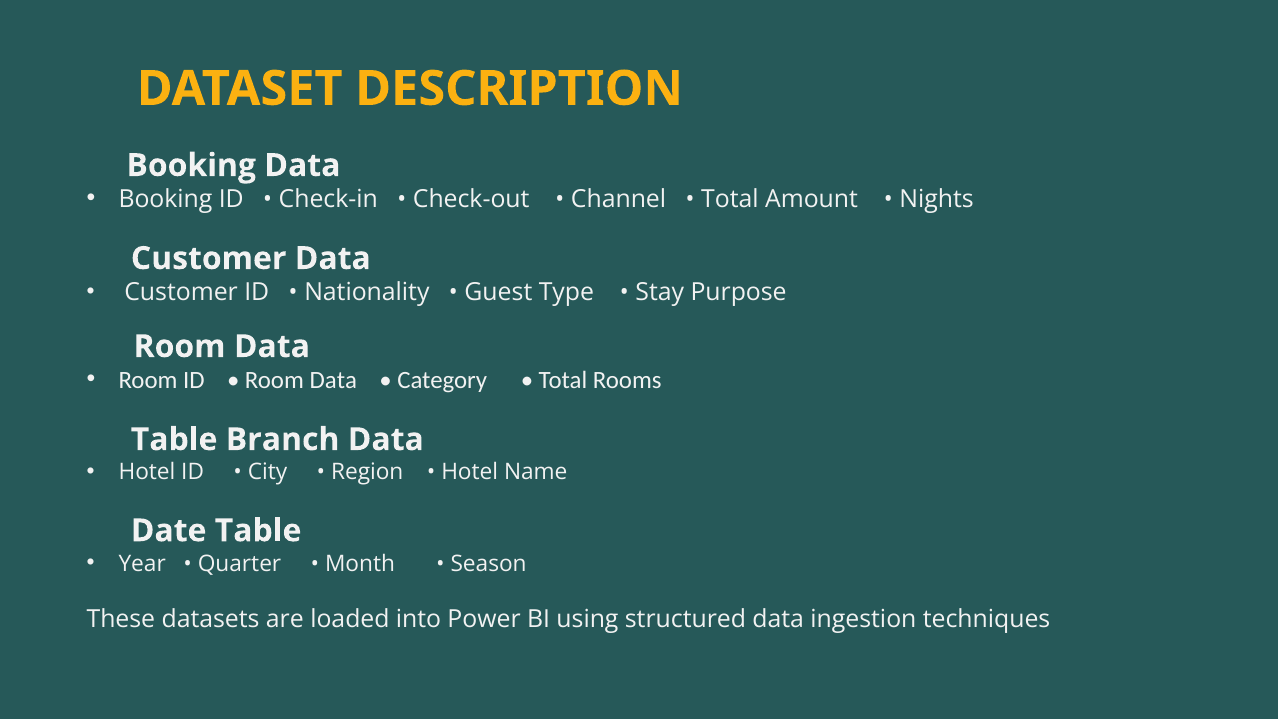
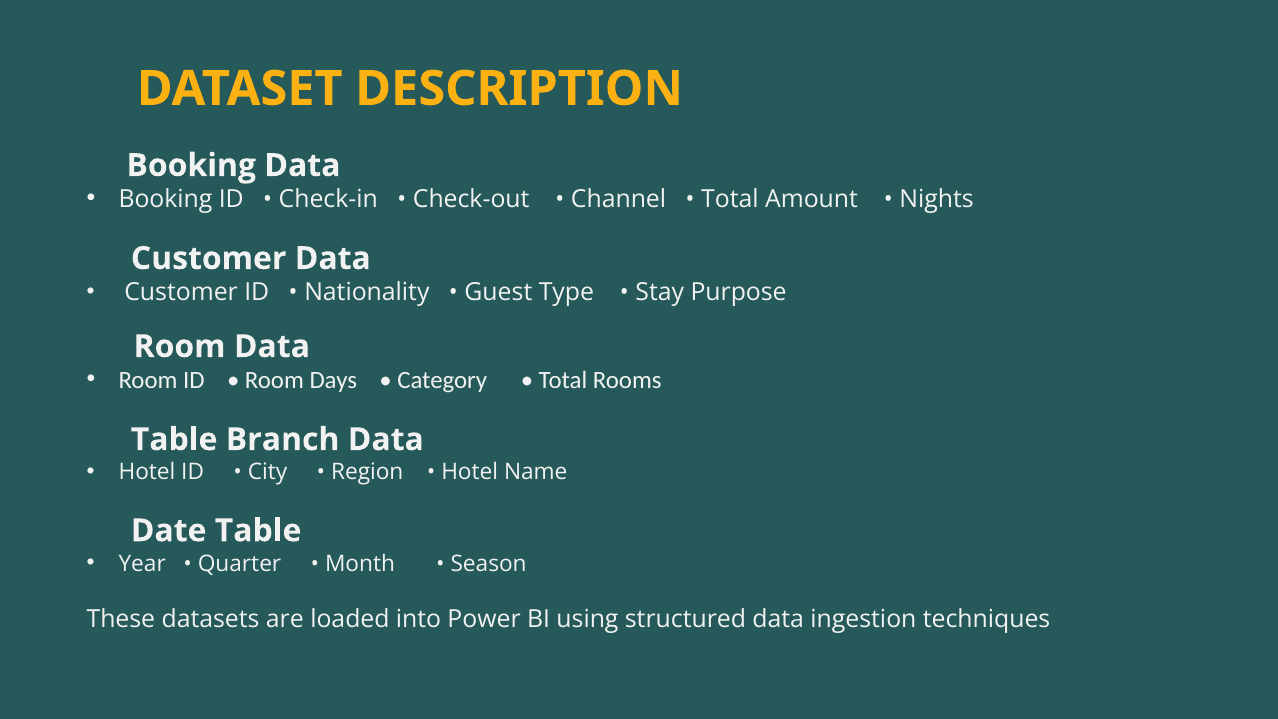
Room Data: Data -> Days (333, 380)
